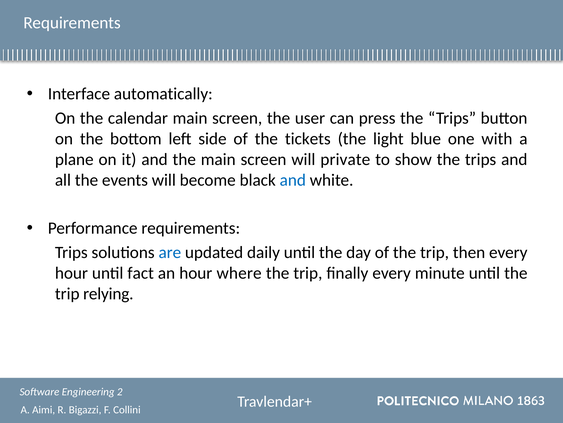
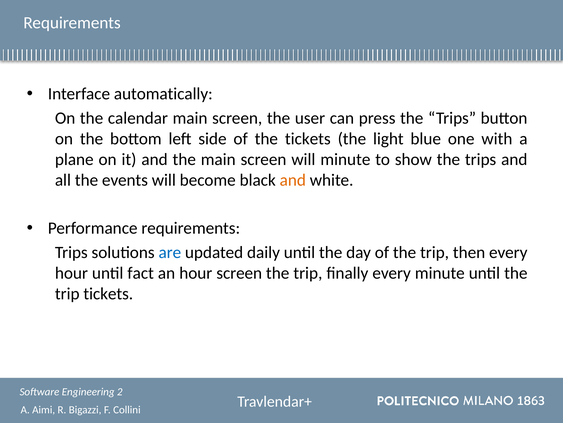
will private: private -> minute (345, 159)
and colour: blue -> orange (293, 180)
hour where: where -> screen (239, 273)
trip relying: relying -> tickets (108, 293)
